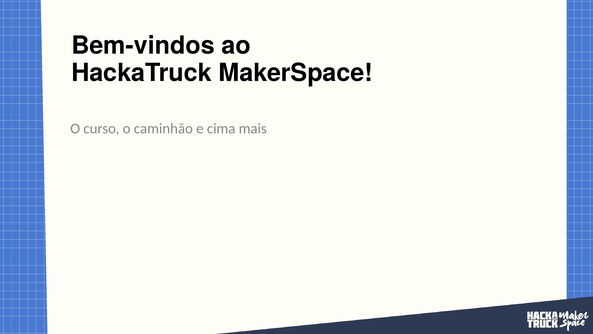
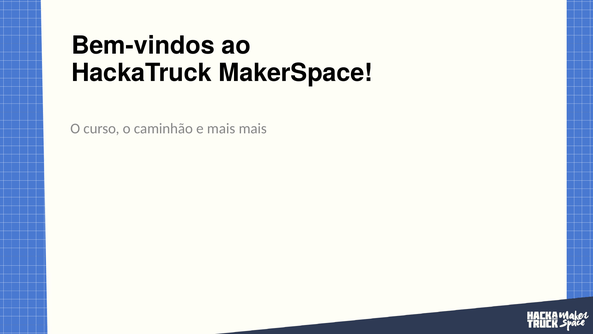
e cima: cima -> mais (221, 128)
